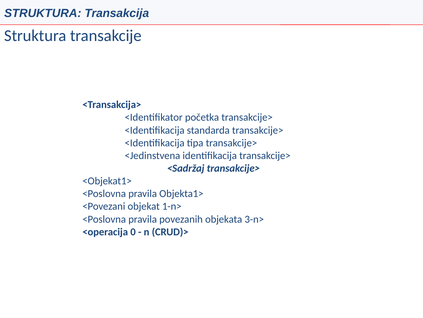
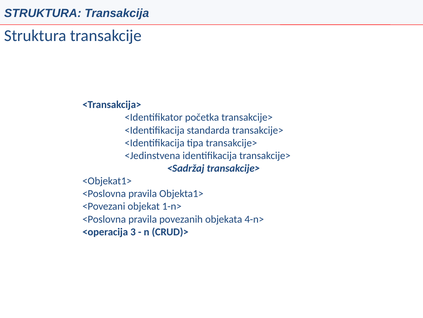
3-n>: 3-n> -> 4-n> (254, 219)
0: 0 -> 3 (133, 231)
